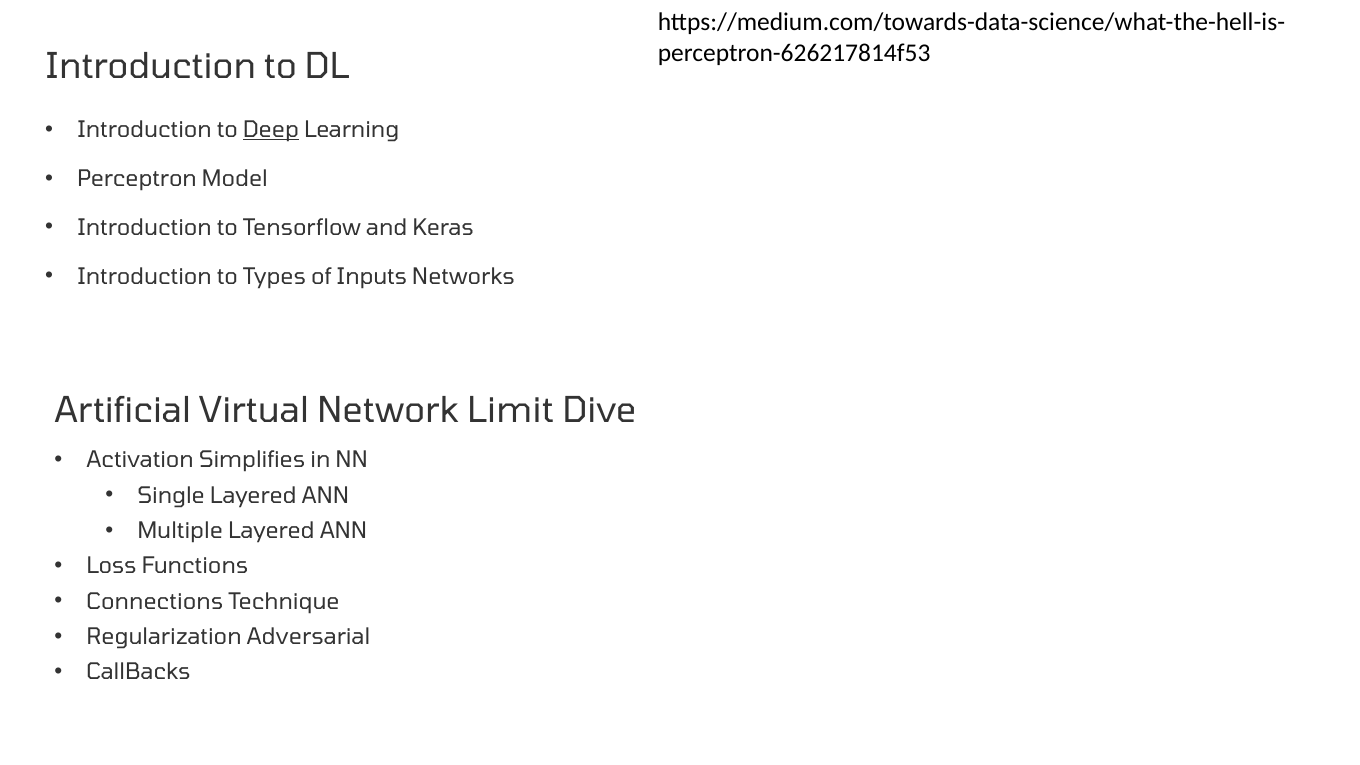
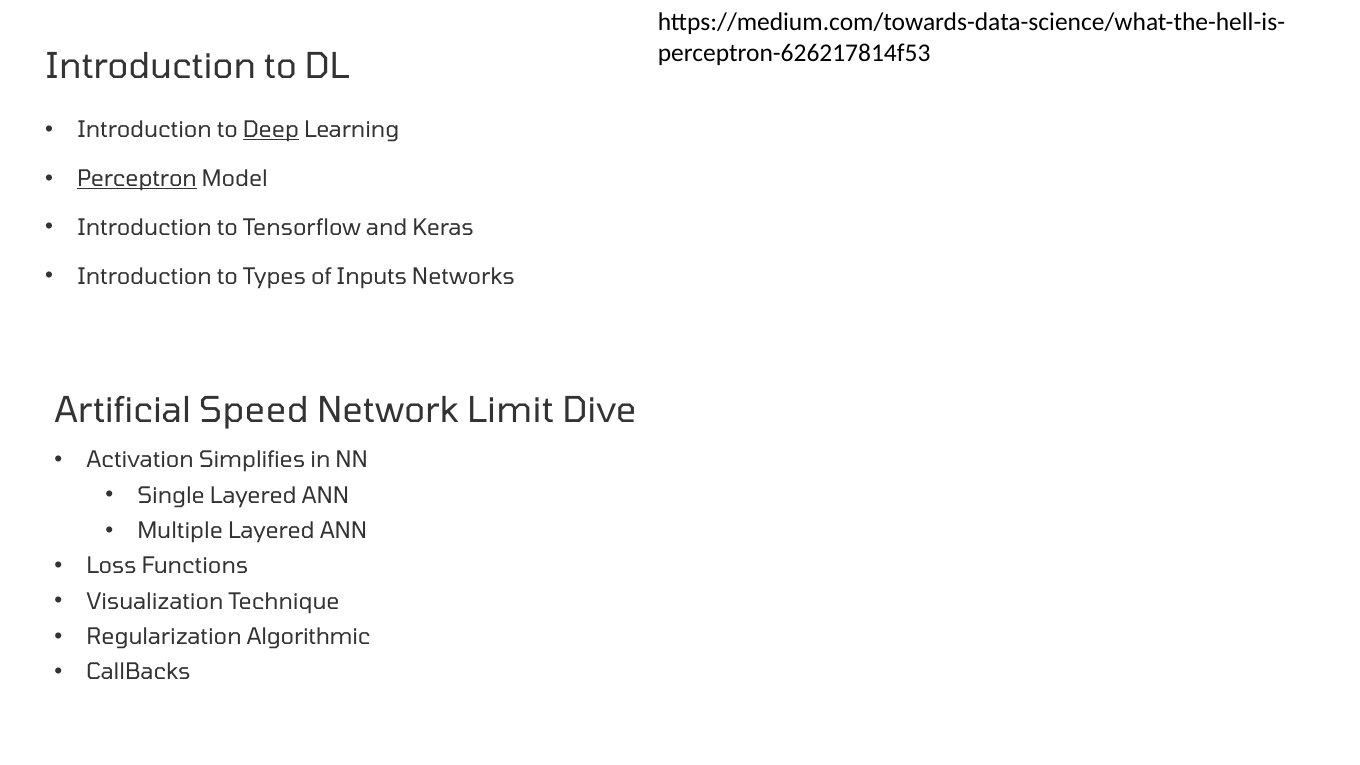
Perceptron underline: none -> present (137, 179)
Virtual: Virtual -> Speed (254, 411)
Connections: Connections -> Visualization (155, 602)
Adversarial: Adversarial -> Algorithmic (309, 637)
